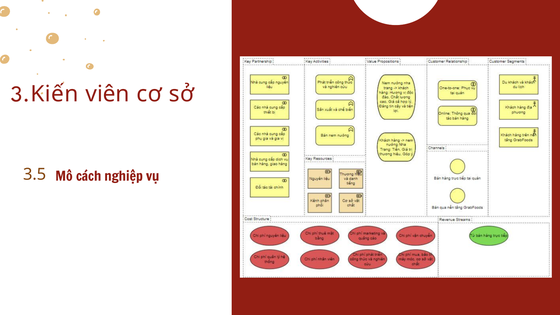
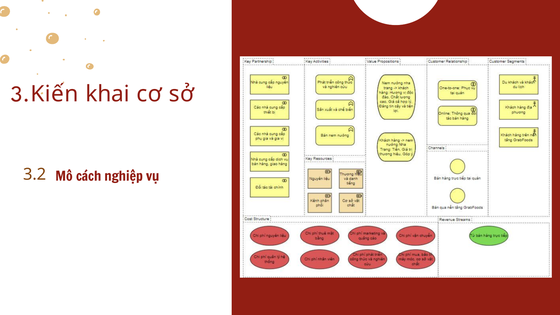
viên: viên -> khai (108, 94)
3.5: 3.5 -> 3.2 (35, 175)
